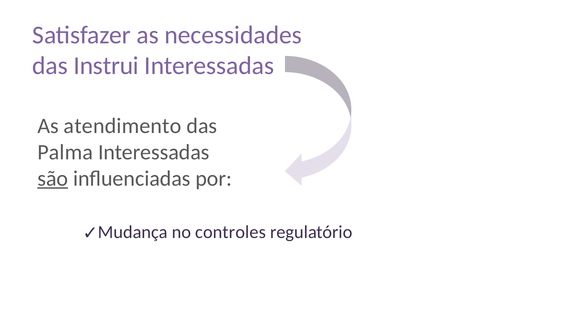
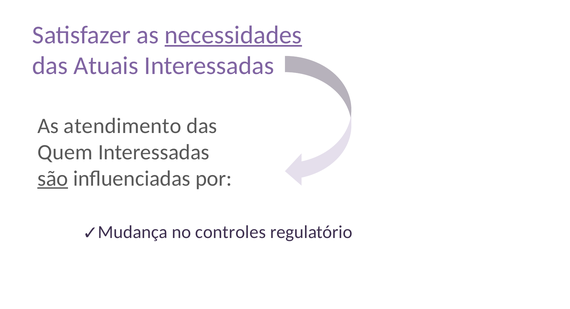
necessidades underline: none -> present (233, 35)
Instrui: Instrui -> Atuais (106, 66)
Palma: Palma -> Quem (65, 152)
